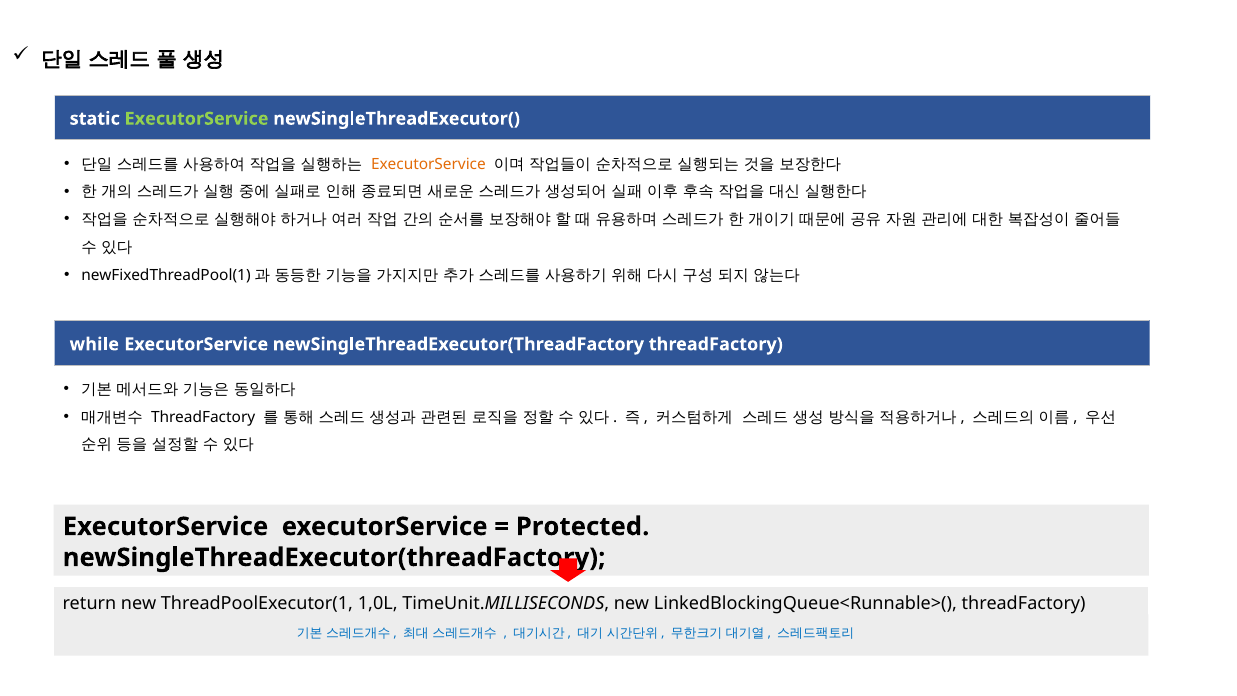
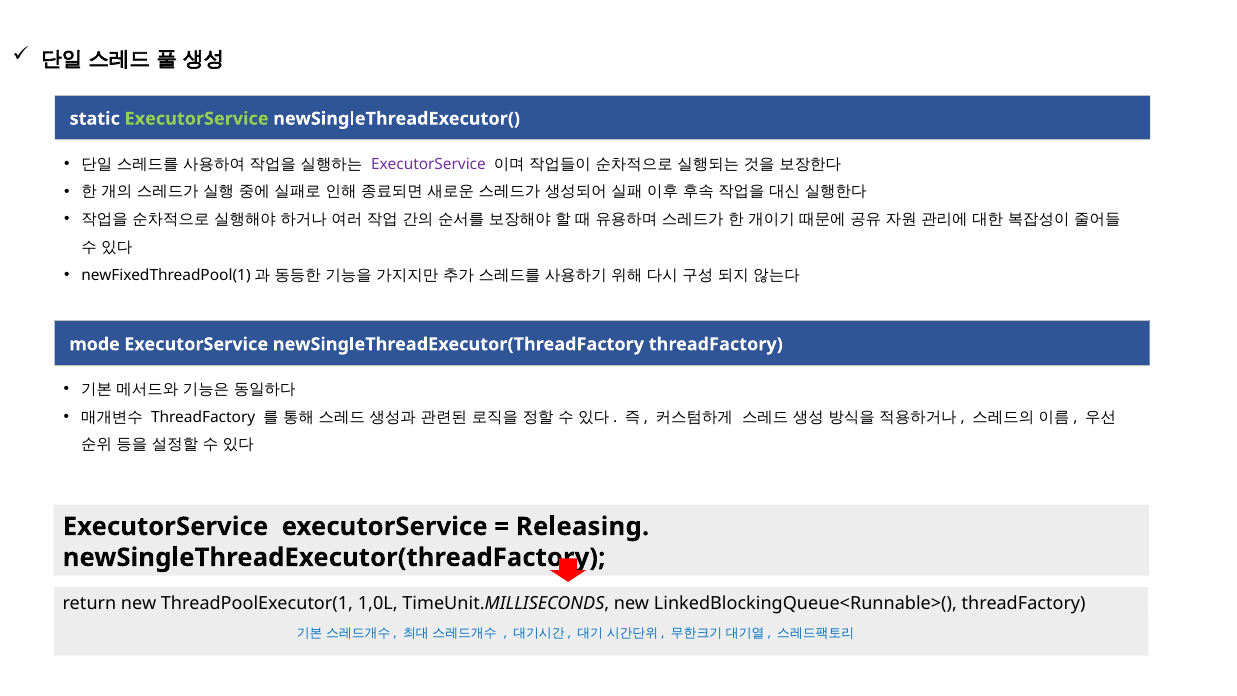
ExecutorService colour: orange -> purple (428, 164)
while: while -> mode (94, 344)
Protected: Protected -> Releasing (583, 526)
